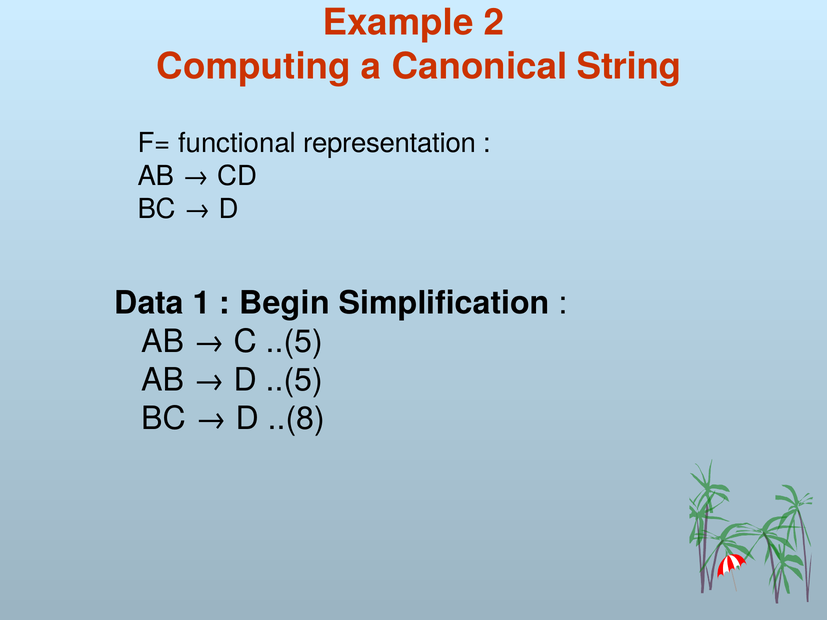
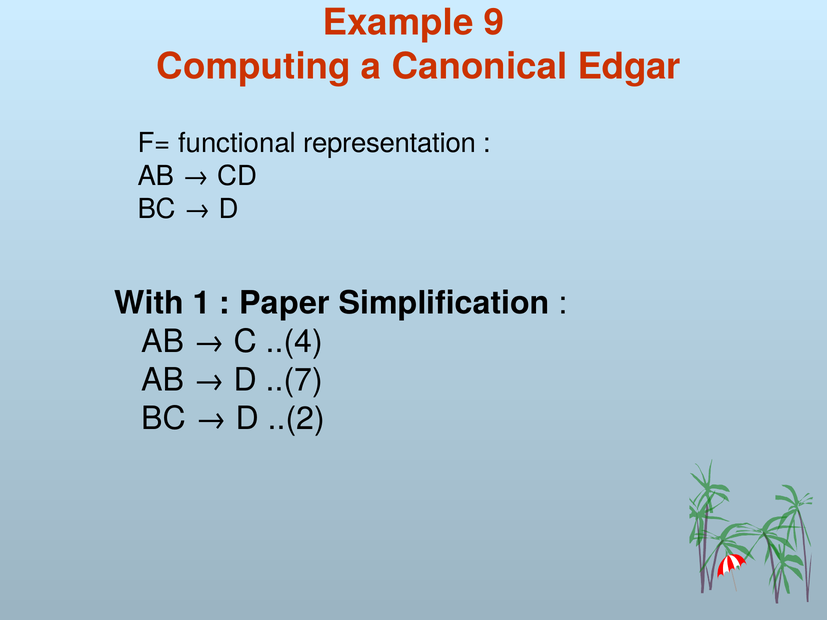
2: 2 -> 9 (494, 23)
String: String -> Edgar (629, 67)
Data: Data -> With (149, 303)
Begin: Begin -> Paper (284, 303)
C ..(5: ..(5 -> ..(4 (295, 342)
D ..(5: ..(5 -> ..(7 (295, 380)
..(8: ..(8 -> ..(2 (296, 419)
